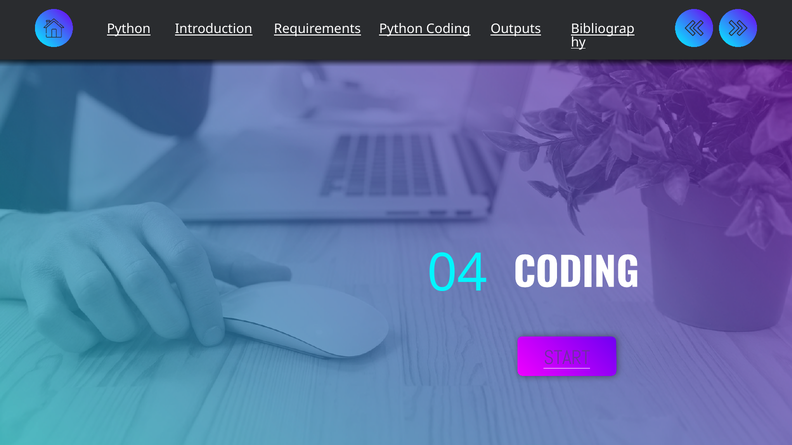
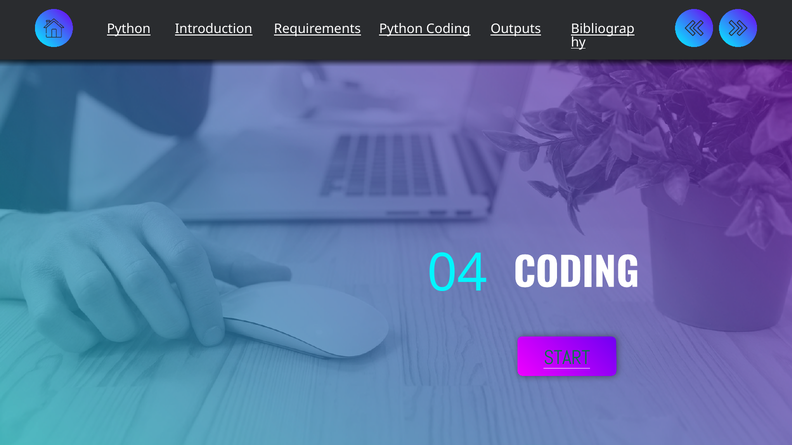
START colour: purple -> green (567, 358)
